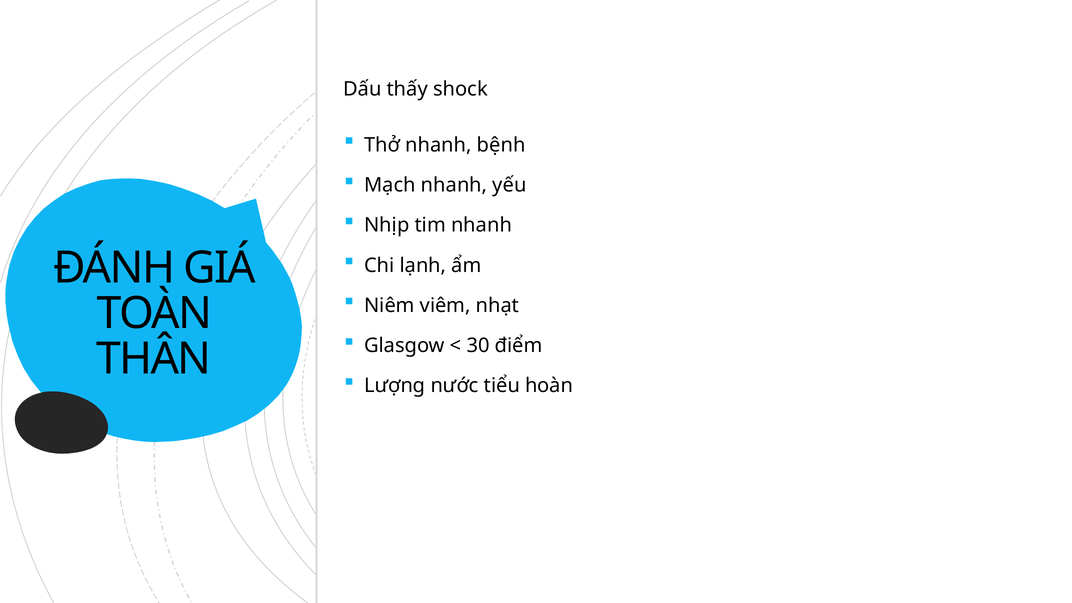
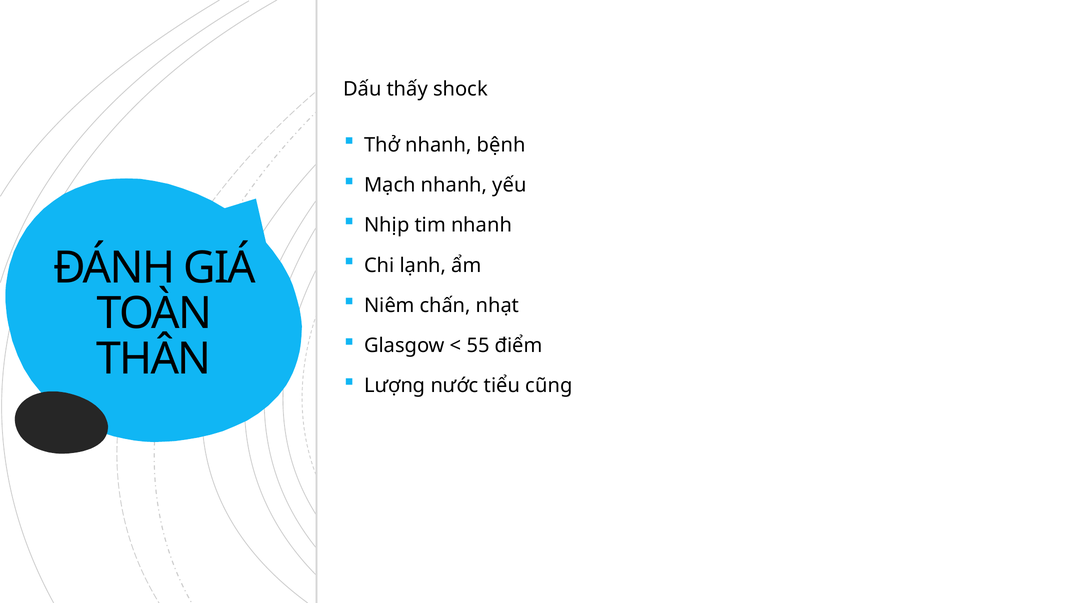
viêm: viêm -> chấn (445, 306)
30: 30 -> 55 (478, 346)
hoàn: hoàn -> cũng (549, 386)
